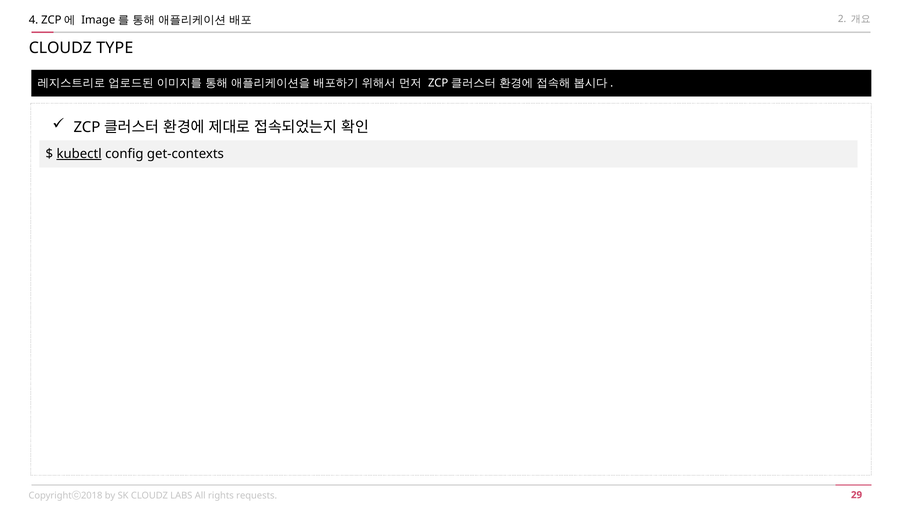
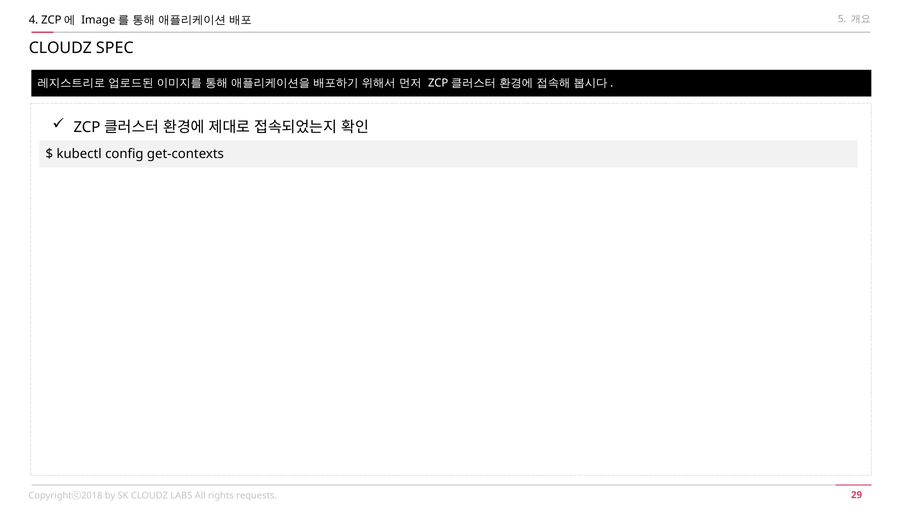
2: 2 -> 5 (842, 19)
TYPE: TYPE -> SPEC (115, 48)
kubectl underline: present -> none (79, 154)
